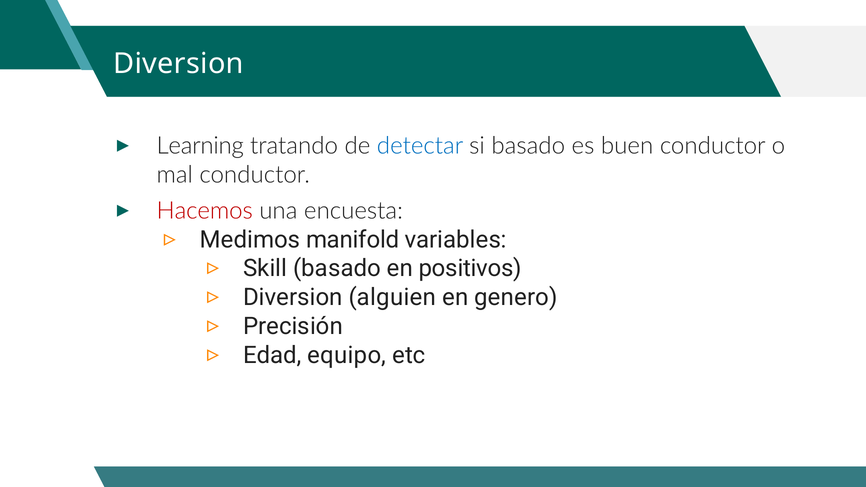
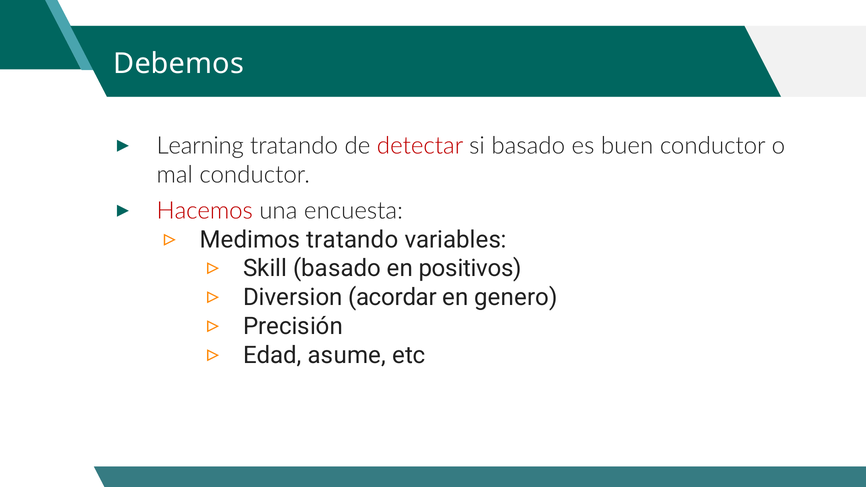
Diversion: Diversion -> Debemos (179, 64)
detectar colour: blue -> red (420, 146)
Medimos manifold: manifold -> tratando (352, 240)
alguien: alguien -> acordar (392, 297)
equipo: equipo -> asume (347, 355)
